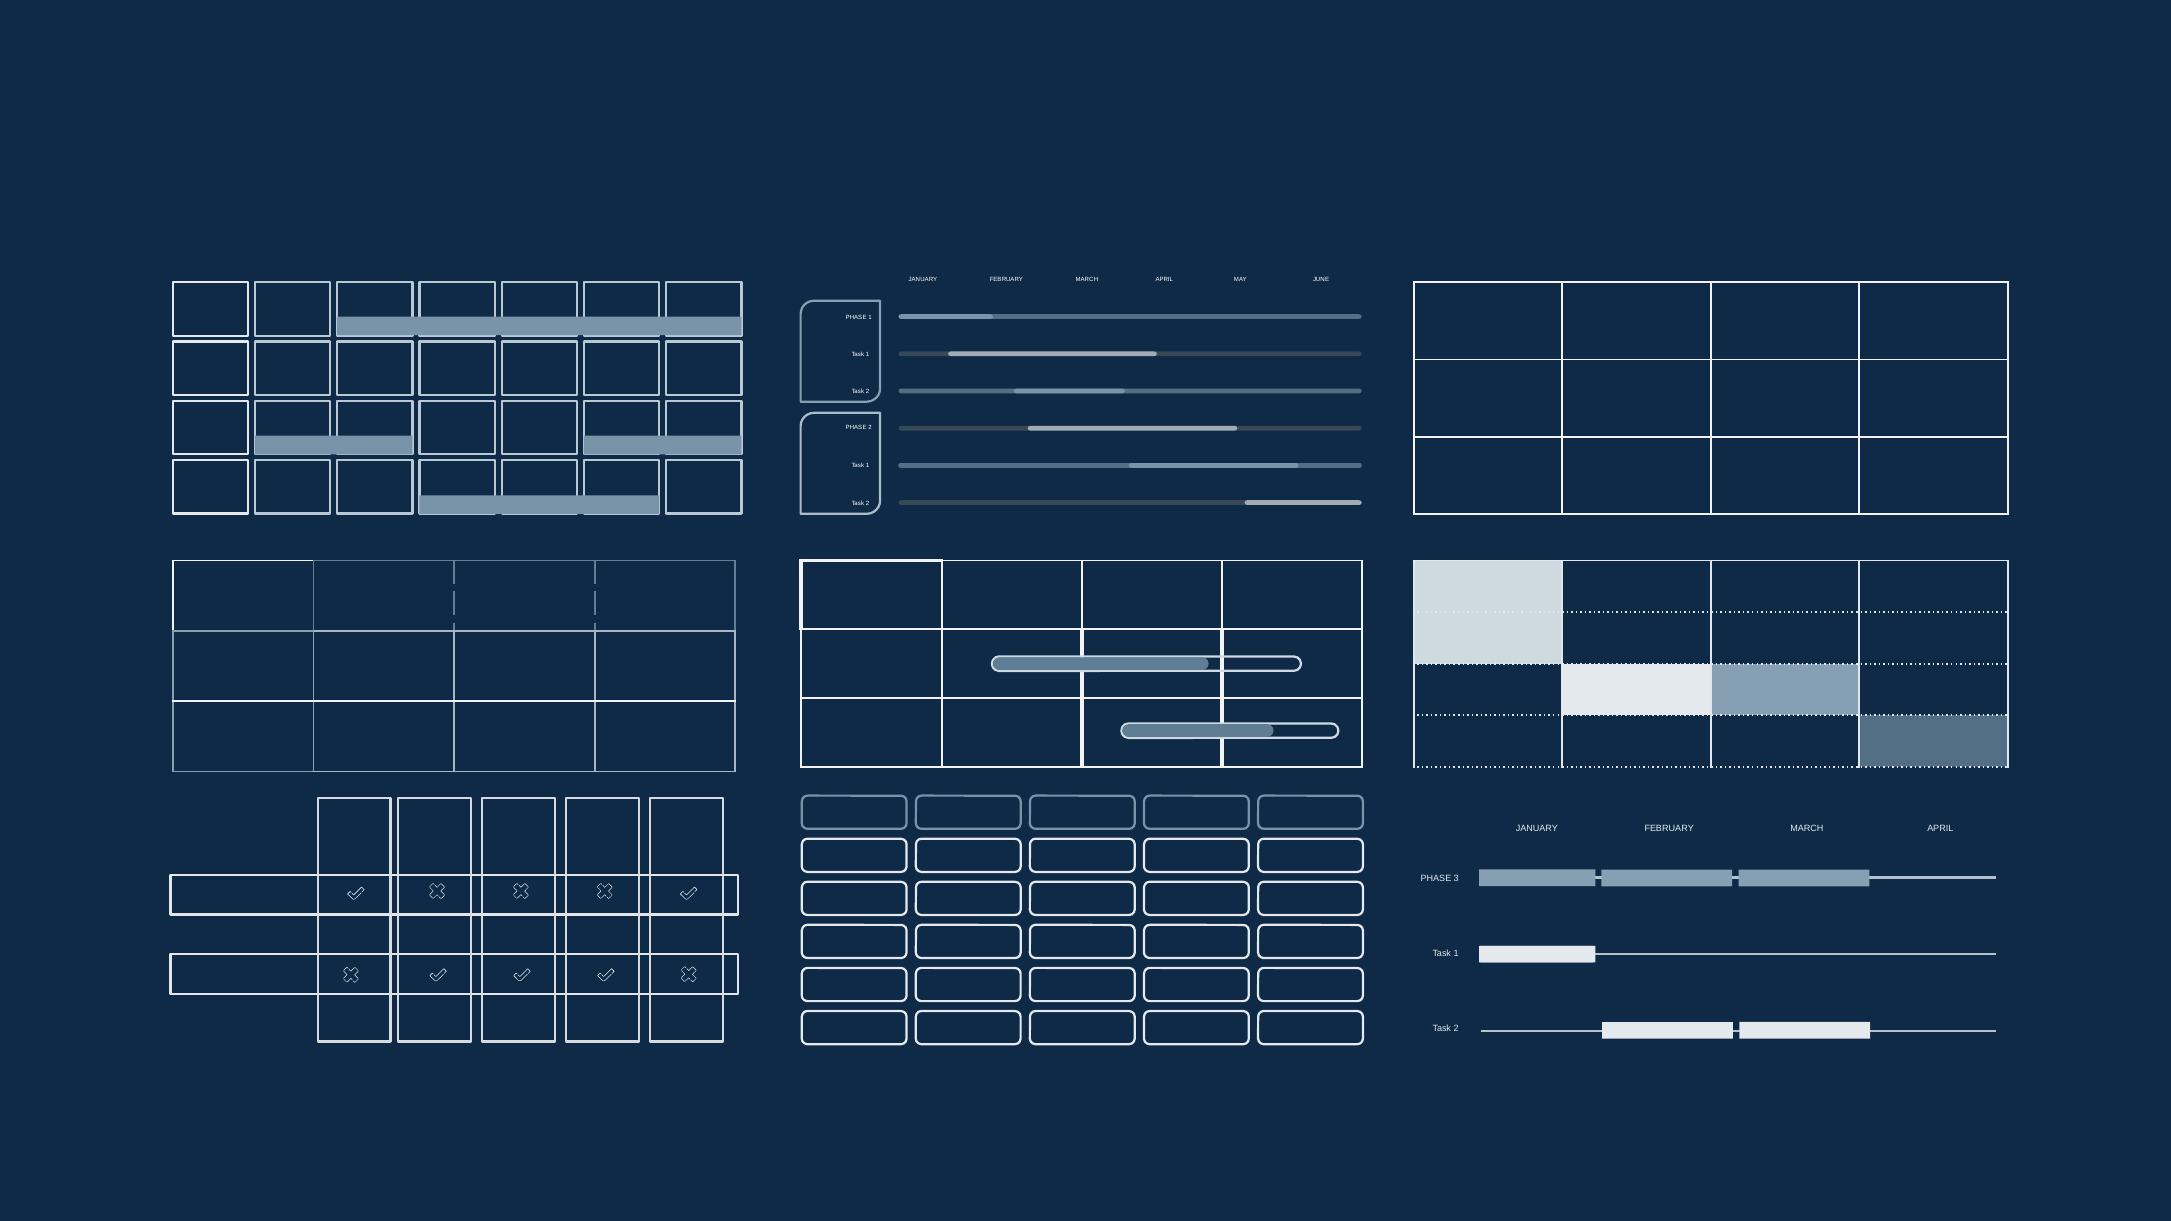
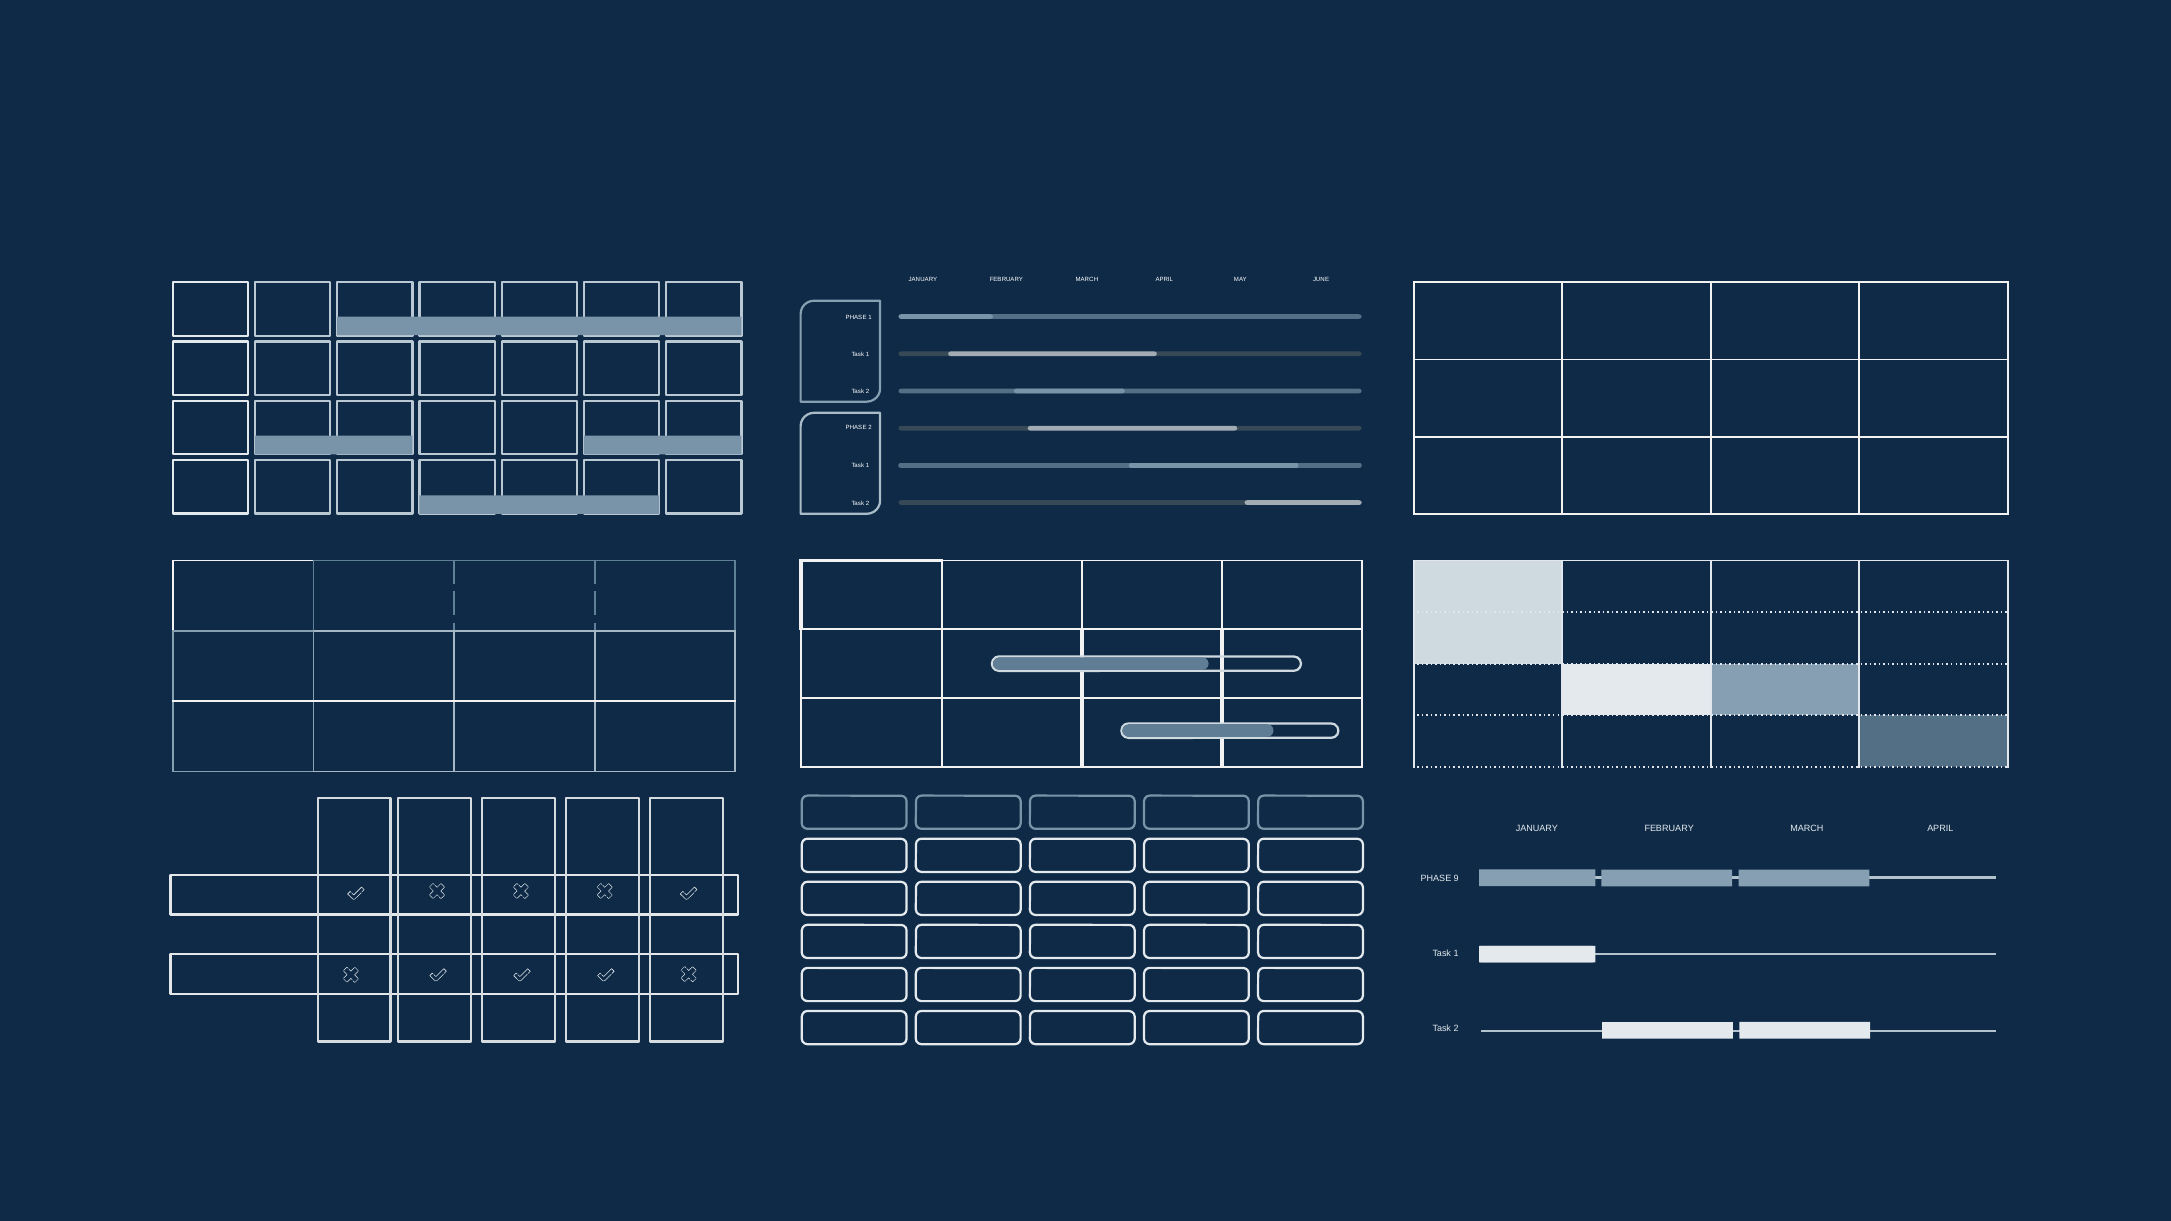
3: 3 -> 9 (1456, 878)
